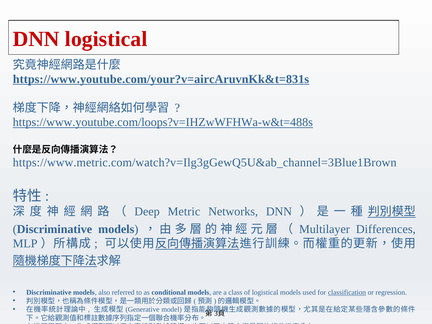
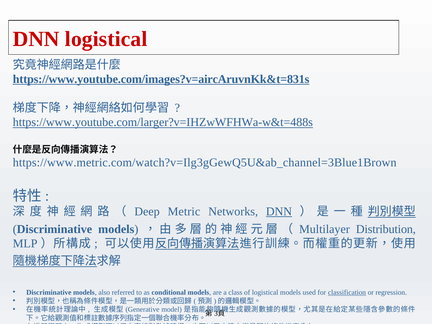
https://www.youtube.com/your?v=aircAruvnKk&t=831s: https://www.youtube.com/your?v=aircAruvnKk&t=831s -> https://www.youtube.com/images?v=aircAruvnKk&t=831s (161, 79)
https://www.youtube.com/loops?v=IHZwWFHWa-w&t=488s: https://www.youtube.com/loops?v=IHZwWFHWa-w&t=488s -> https://www.youtube.com/larger?v=IHZwWFHWa-w&t=488s (163, 122)
DNN underline: none -> present (279, 212)
Differences: Differences -> Distribution (386, 229)
